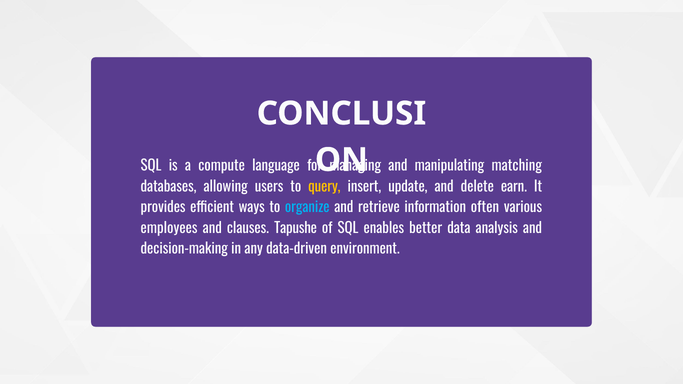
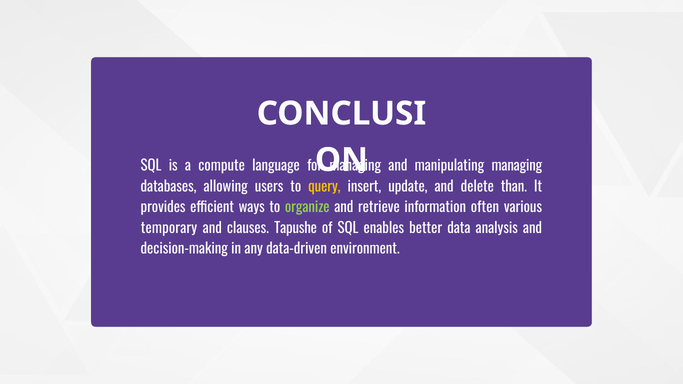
manipulating matching: matching -> managing (517, 166)
earn: earn -> than (514, 187)
organize colour: light blue -> light green (307, 208)
employees: employees -> temporary (169, 228)
